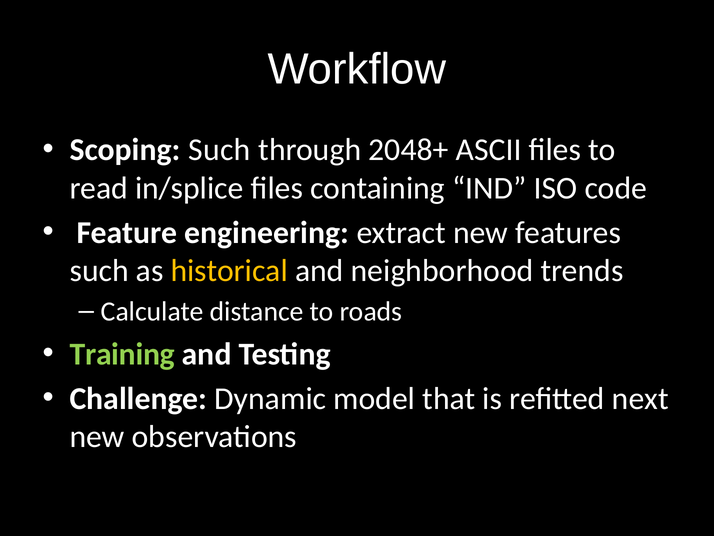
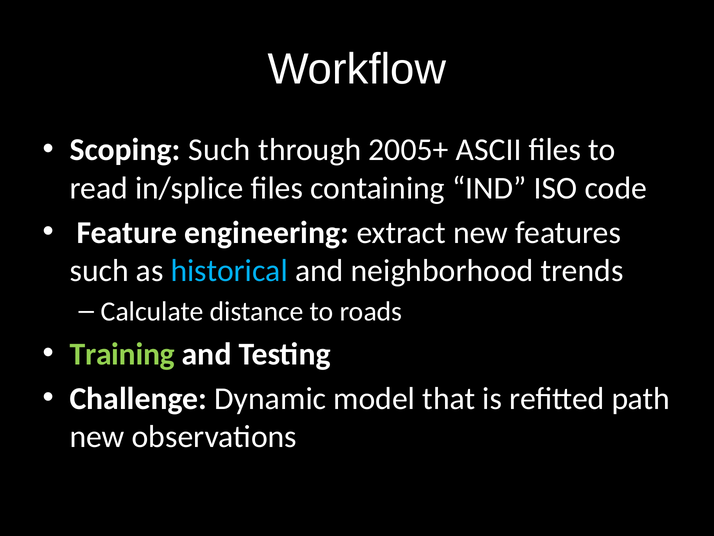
2048+: 2048+ -> 2005+ (408, 150)
historical colour: yellow -> light blue (229, 270)
next: next -> path (641, 398)
